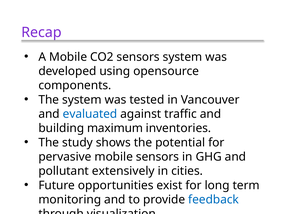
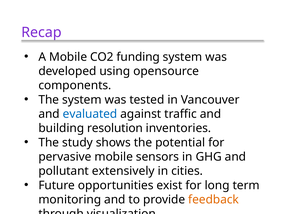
CO2 sensors: sensors -> funding (138, 57)
maximum: maximum -> resolution (115, 128)
feedback colour: blue -> orange (214, 199)
